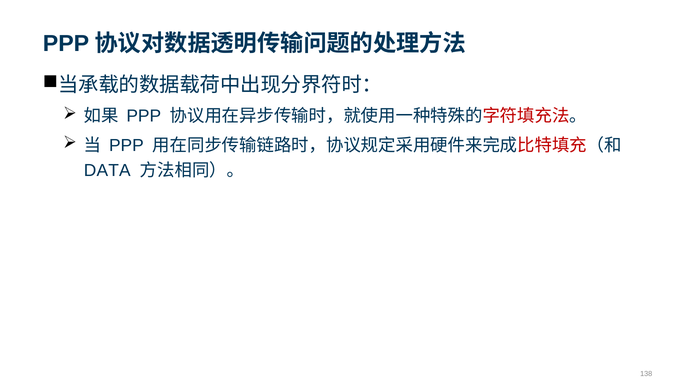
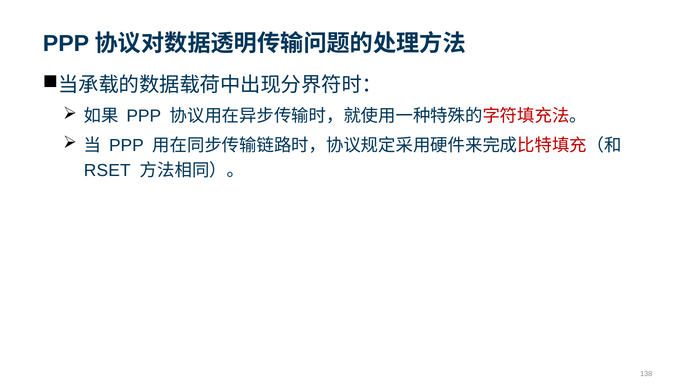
DATA: DATA -> RSET (107, 171)
